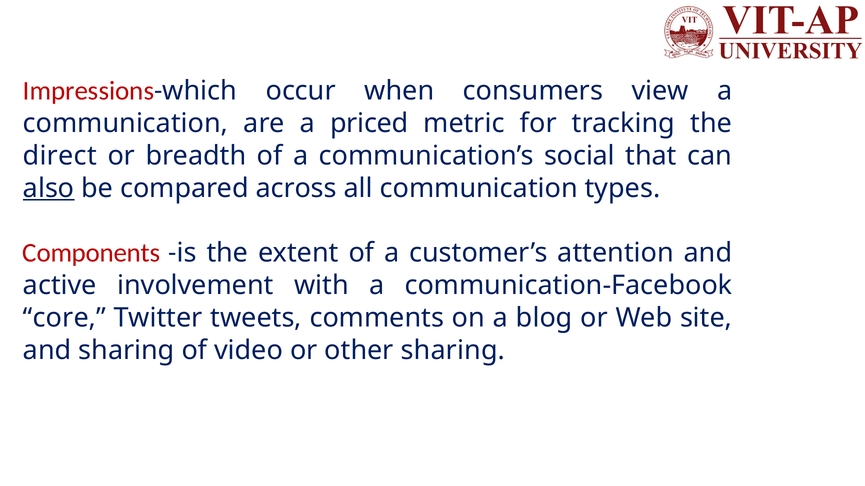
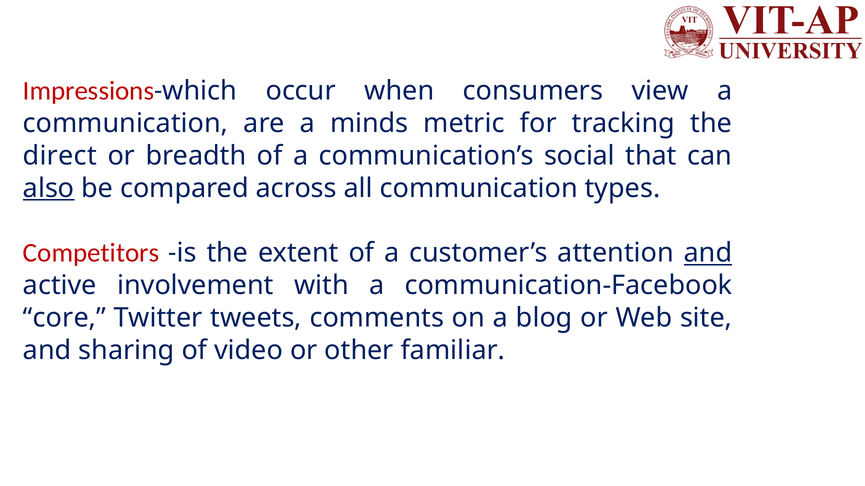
priced: priced -> minds (369, 124)
Components: Components -> Competitors (91, 253)
and underline: none -> present (708, 253)
other sharing: sharing -> familiar (453, 351)
